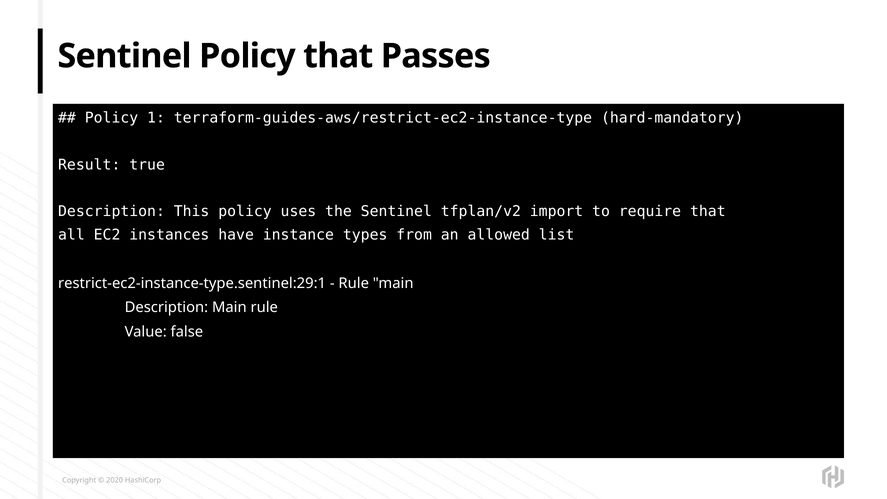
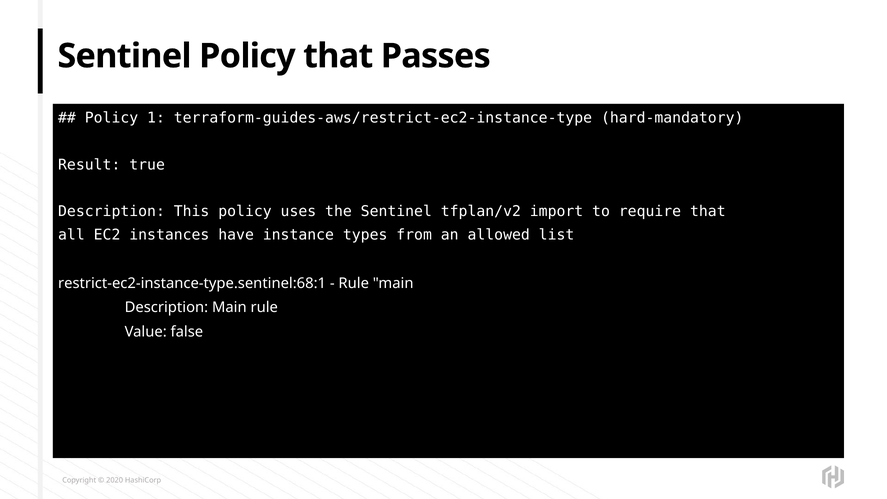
restrict-ec2-instance-type.sentinel:29:1: restrict-ec2-instance-type.sentinel:29:1 -> restrict-ec2-instance-type.sentinel:68:1 (192, 283)
